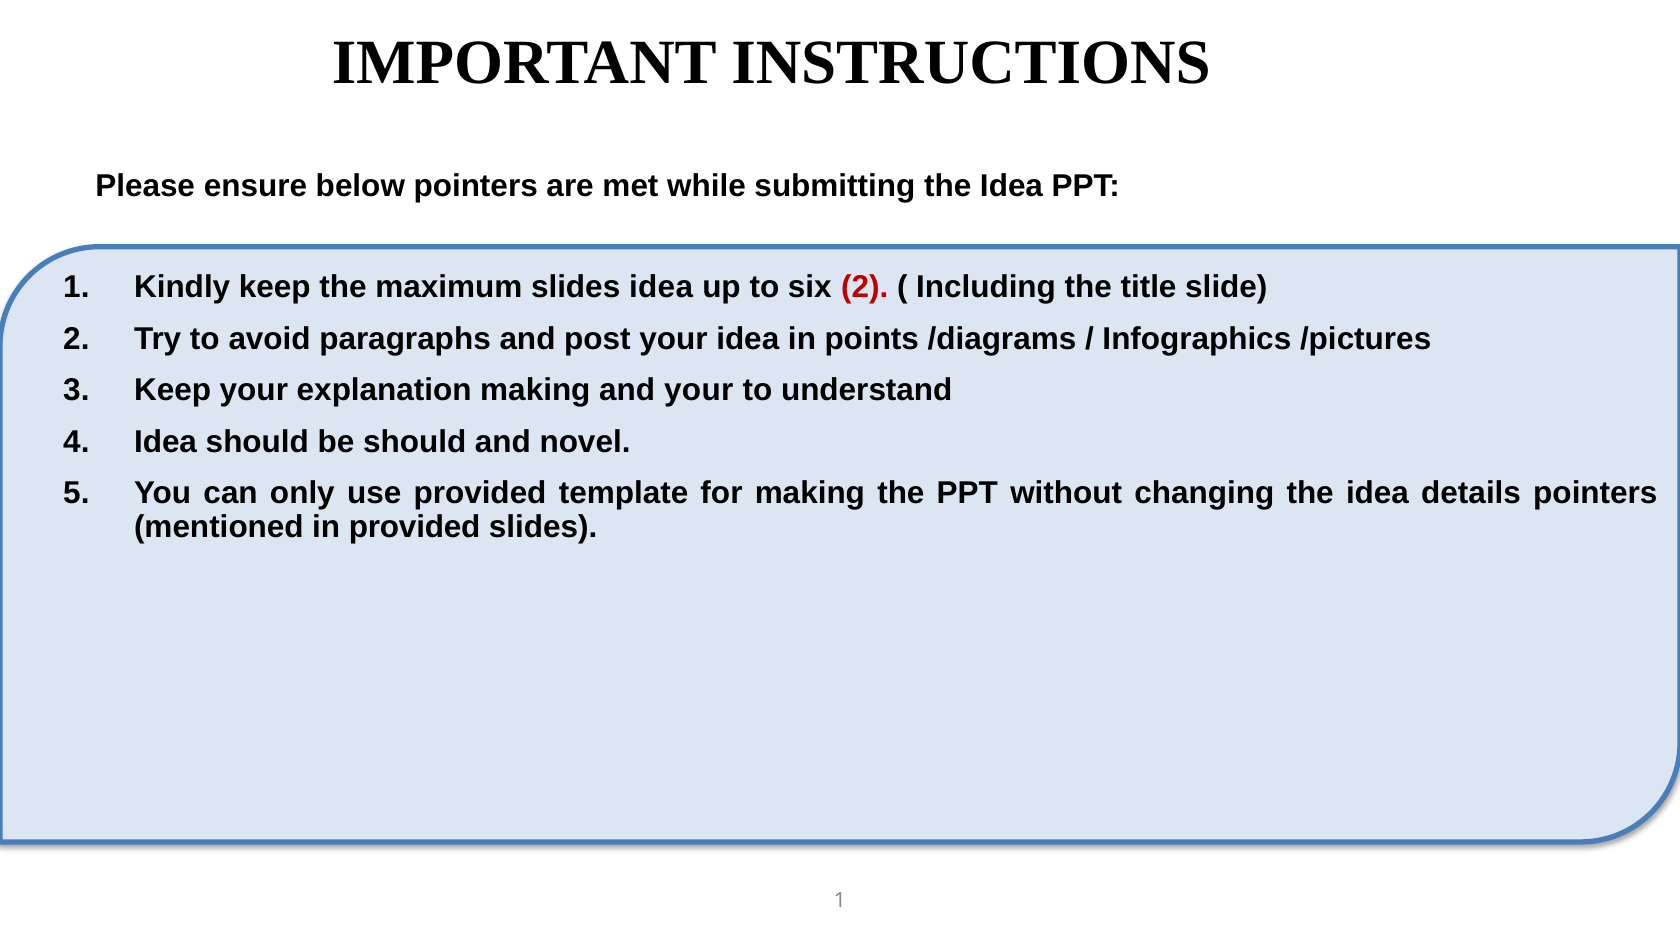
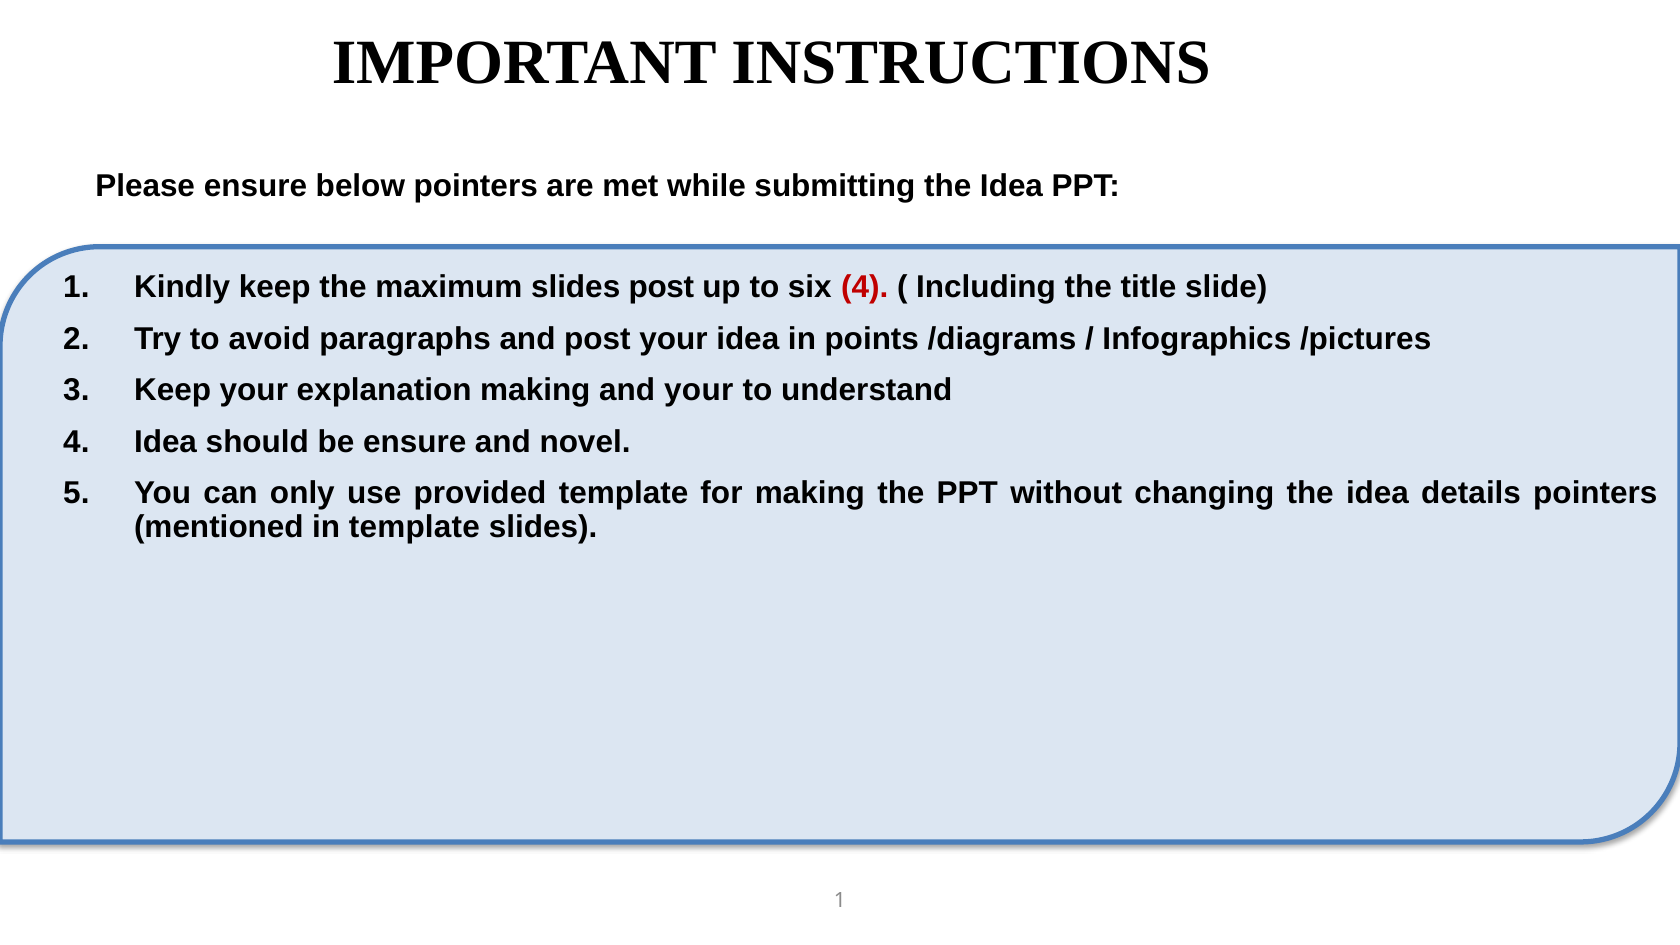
slides idea: idea -> post (661, 287)
six 2: 2 -> 4 (865, 287)
be should: should -> ensure (415, 442)
in provided: provided -> template (414, 527)
